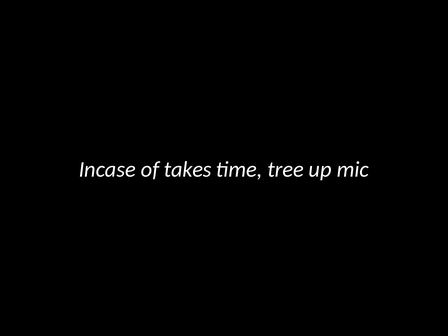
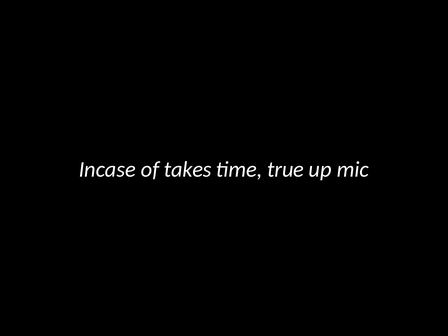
tree: tree -> true (286, 170)
